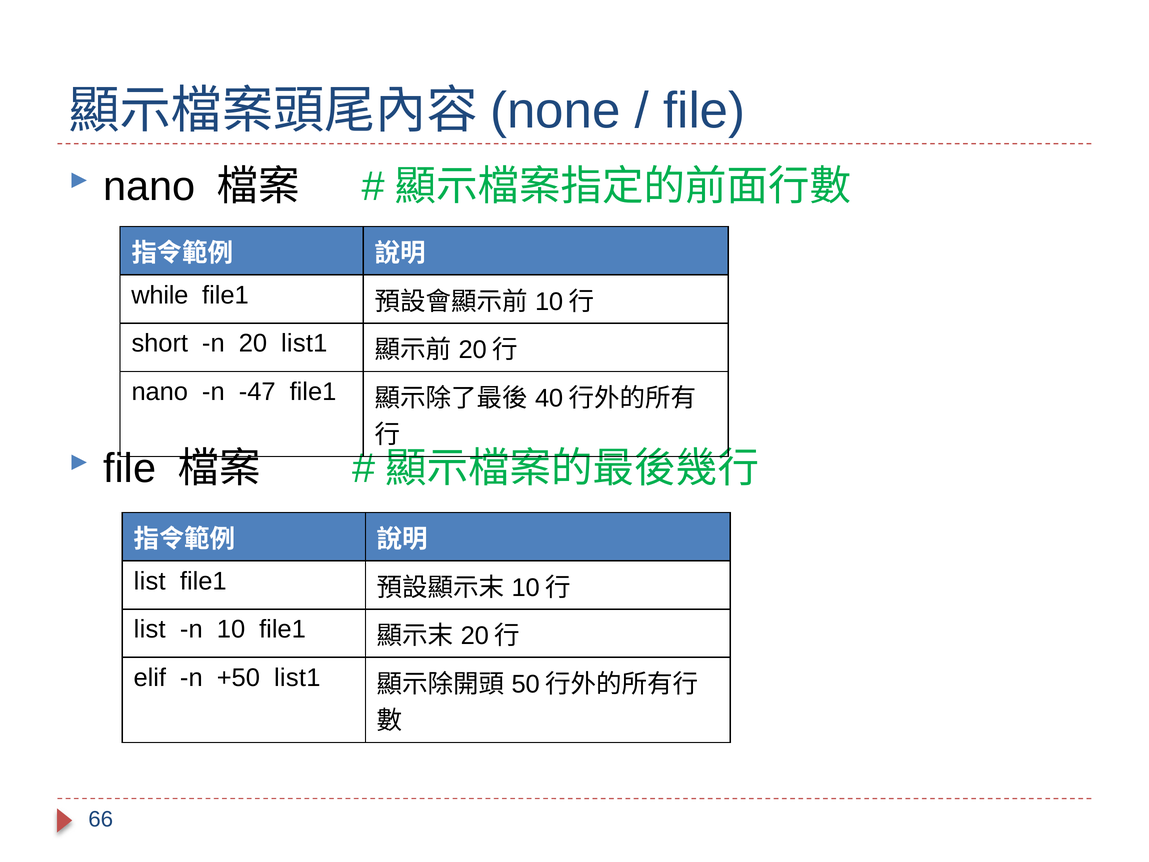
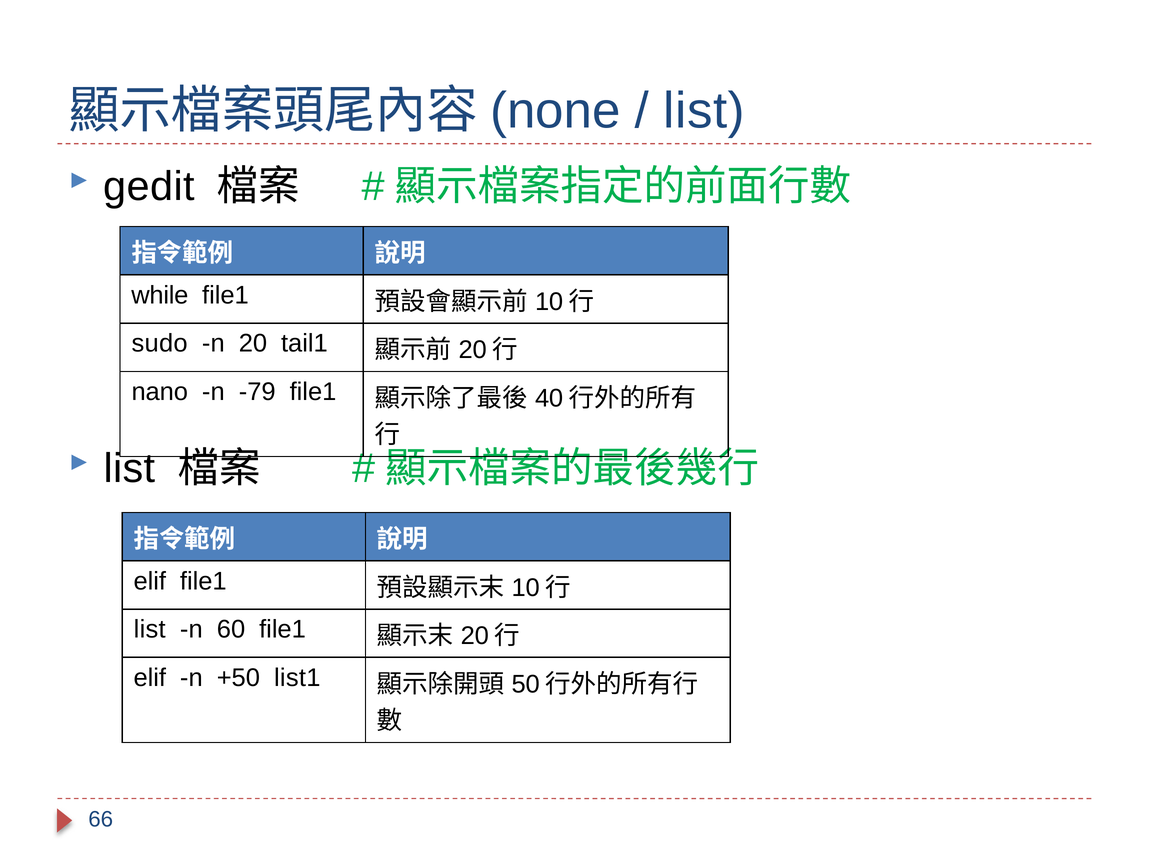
file: file -> list (704, 111)
nano: nano -> gedit (149, 187)
short: short -> sudo (160, 343)
20 list1: list1 -> tail1 (304, 343)
-47: -47 -> -79 (257, 392)
file: file -> list (130, 469)
list: list -> elif (150, 581)
10: 10 -> 60 (231, 629)
